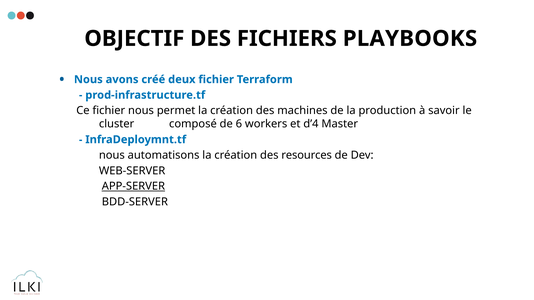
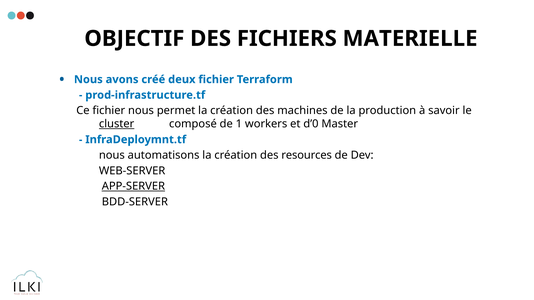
PLAYBOOKS: PLAYBOOKS -> MATERIELLE (410, 39)
cluster underline: none -> present (117, 124)
6: 6 -> 1 (239, 124)
d’4: d’4 -> d’0 (311, 124)
